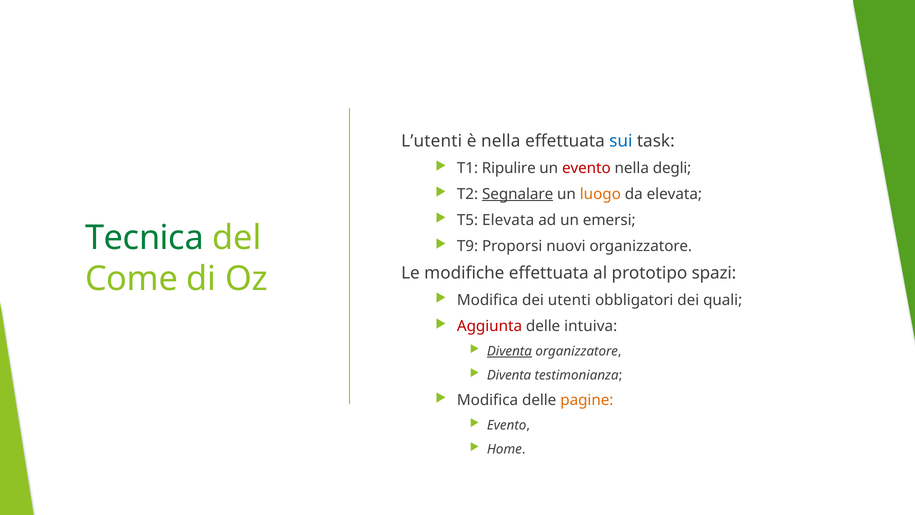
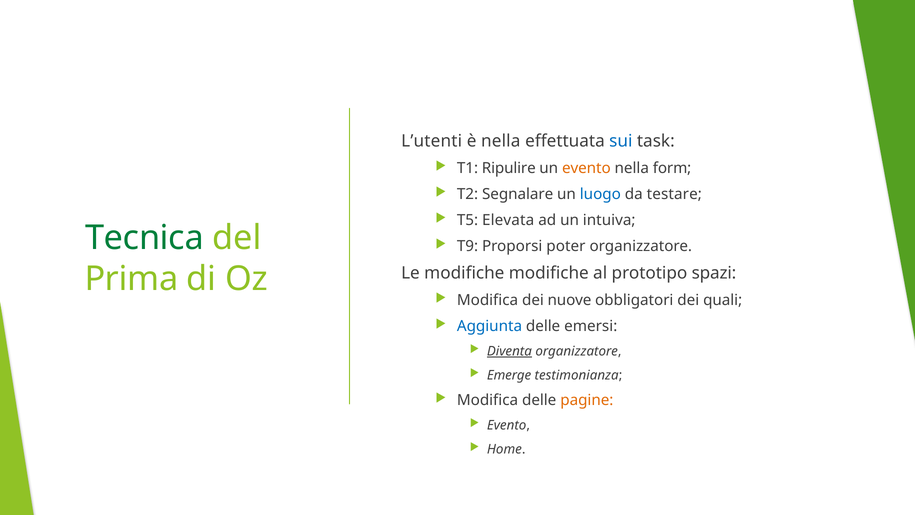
evento colour: red -> orange (586, 168)
degli: degli -> form (672, 168)
Segnalare underline: present -> none (518, 194)
luogo colour: orange -> blue (600, 194)
da elevata: elevata -> testare (674, 194)
emersi: emersi -> intuiva (609, 220)
nuovi: nuovi -> poter (566, 246)
modifiche effettuata: effettuata -> modifiche (549, 273)
Come: Come -> Prima (131, 279)
utenti: utenti -> nuove (569, 300)
Aggiunta colour: red -> blue (489, 326)
intuiva: intuiva -> emersi (591, 326)
Diventa: Diventa -> Emerge (509, 375)
